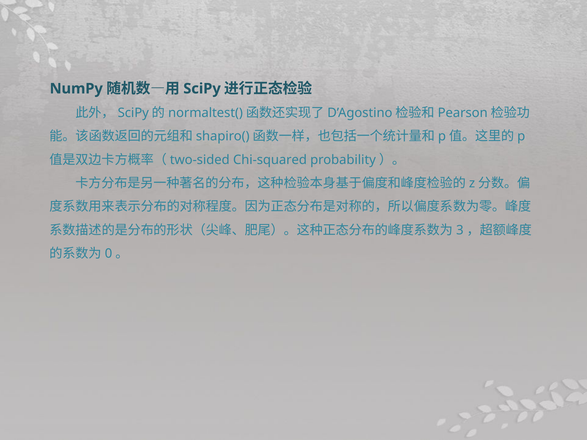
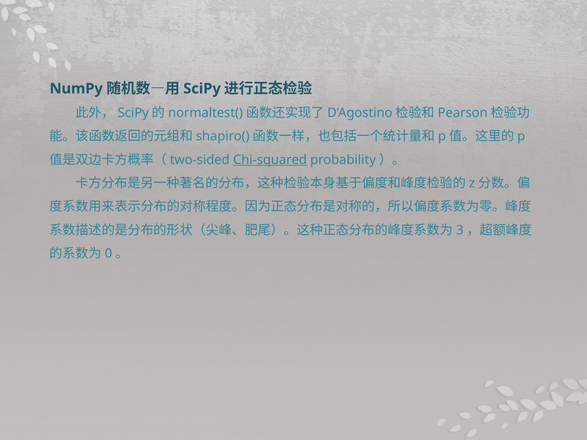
Chi-squared underline: none -> present (270, 160)
